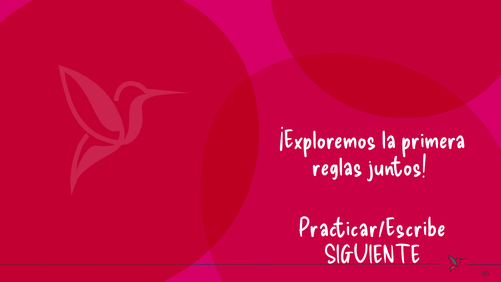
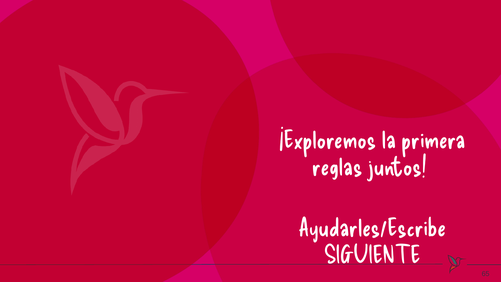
Practicar/Escribe: Practicar/Escribe -> Ayudarles/Escribe (372, 228)
